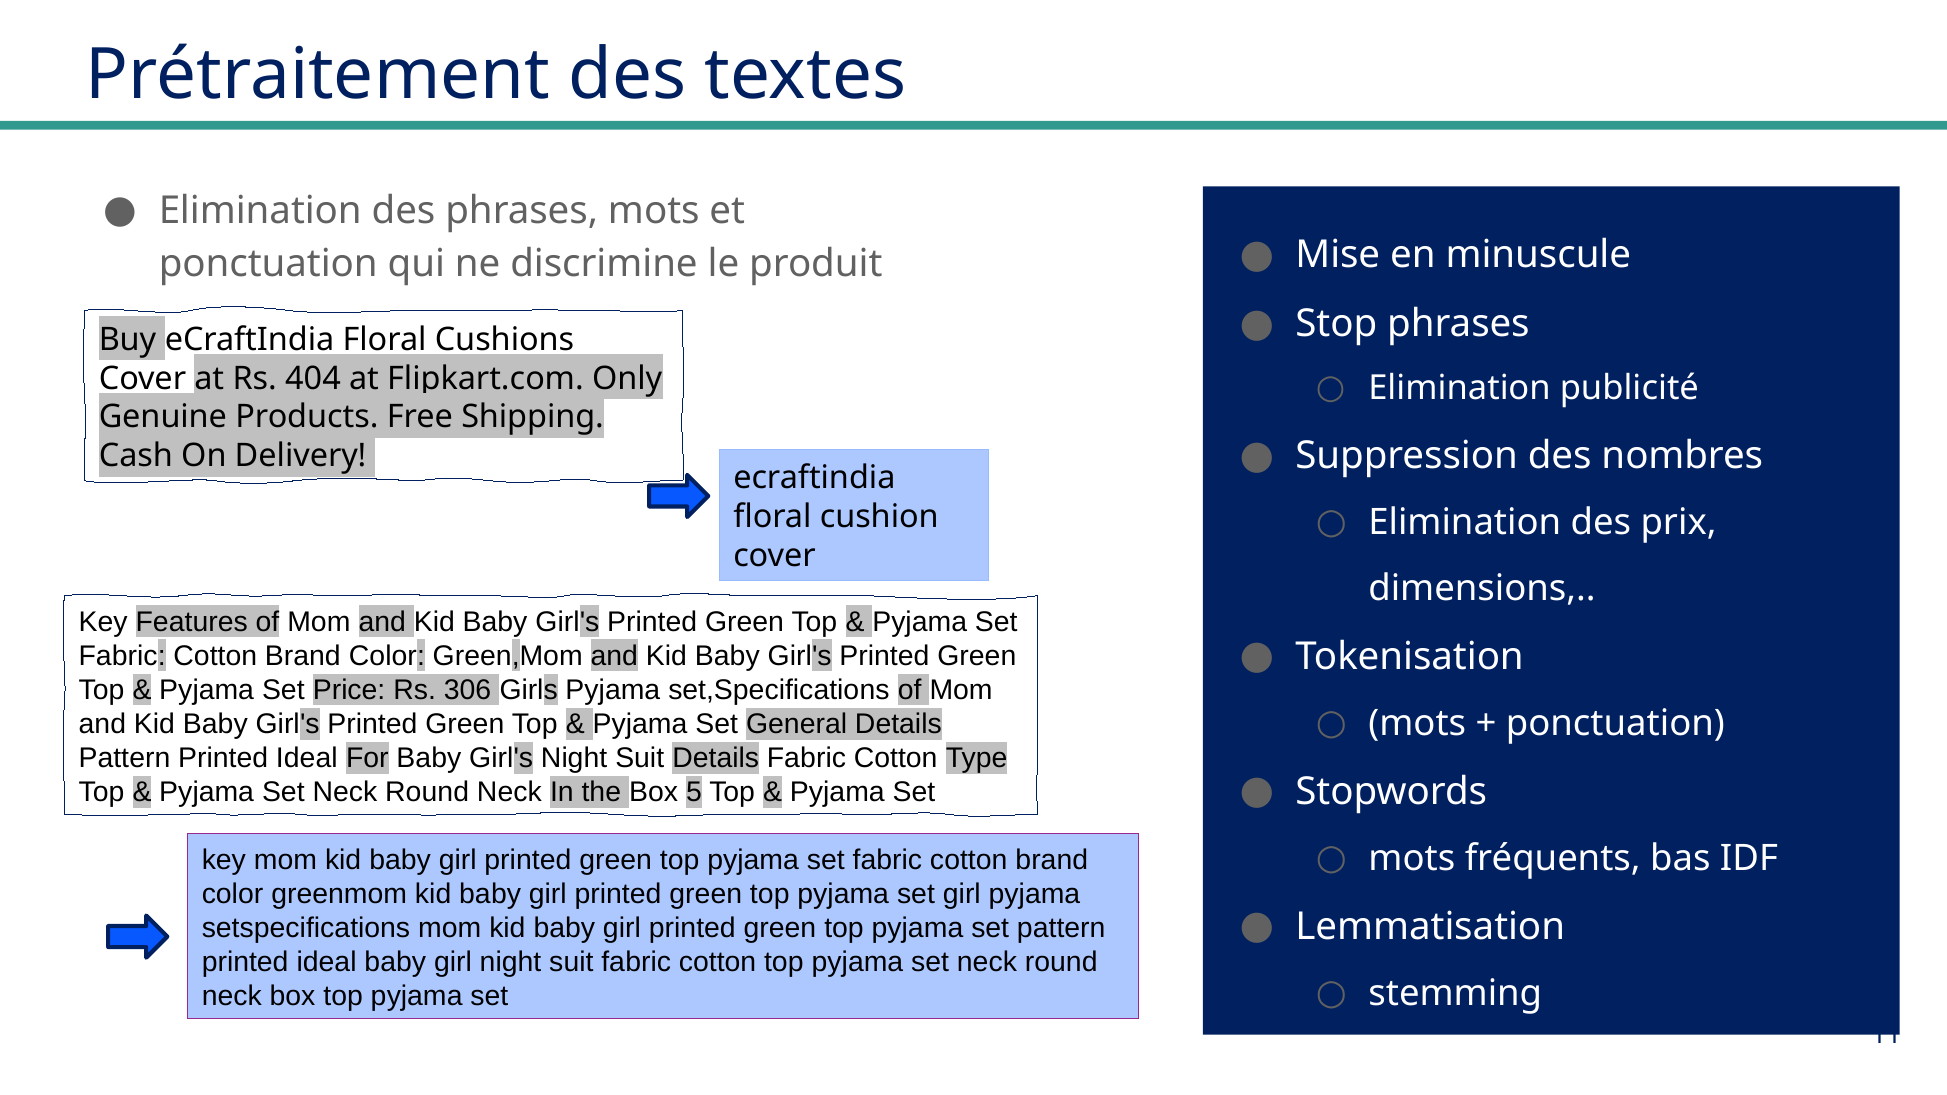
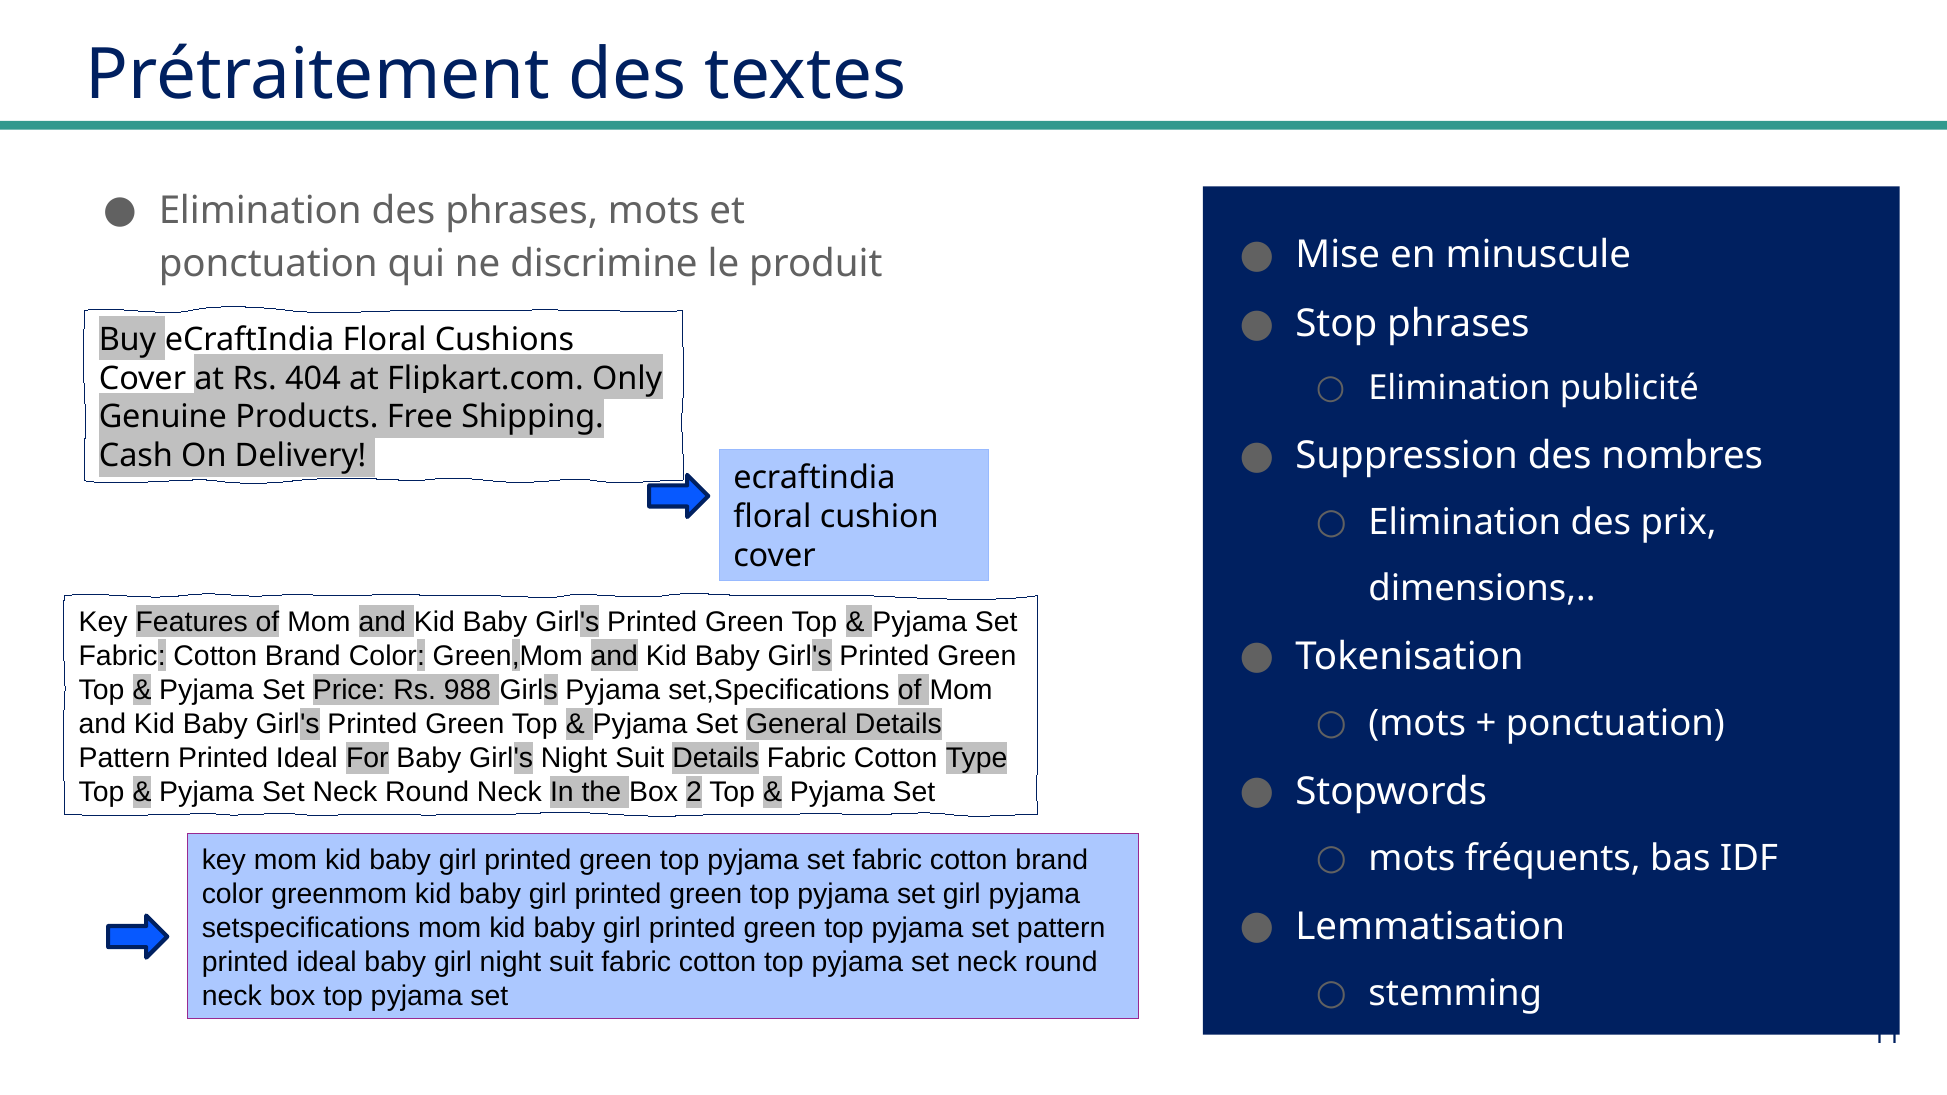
306: 306 -> 988 (468, 690)
5: 5 -> 2 (694, 792)
